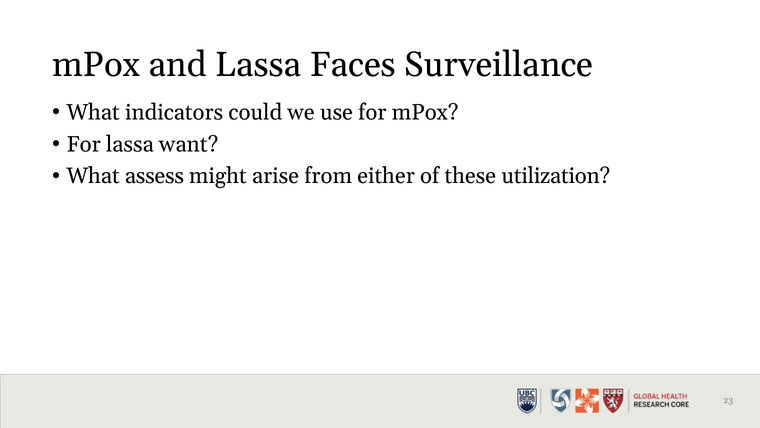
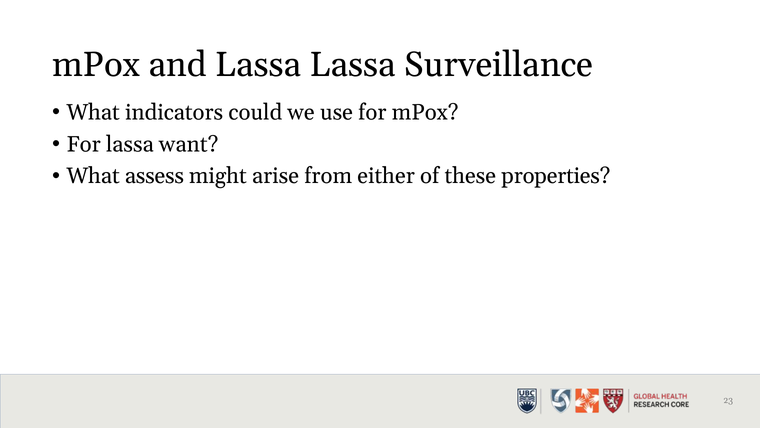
Lassa Faces: Faces -> Lassa (353, 65)
utilization: utilization -> properties (556, 176)
